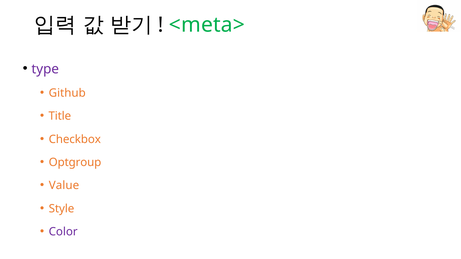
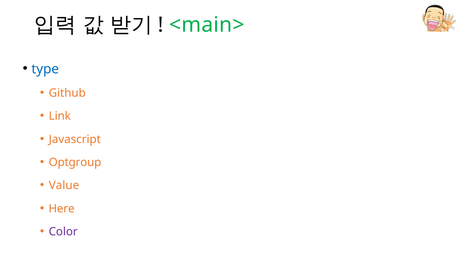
<meta>: <meta> -> <main> (207, 25)
type colour: purple -> blue (45, 69)
Title: Title -> Link (60, 116)
Checkbox: Checkbox -> Javascript (75, 139)
Style: Style -> Here (62, 209)
